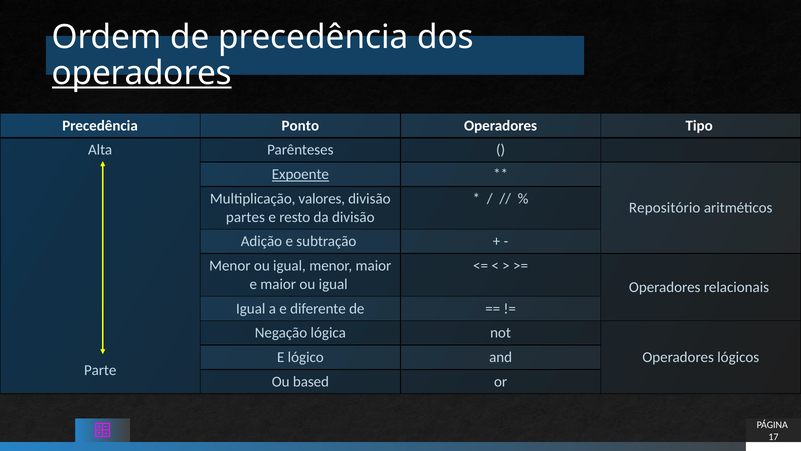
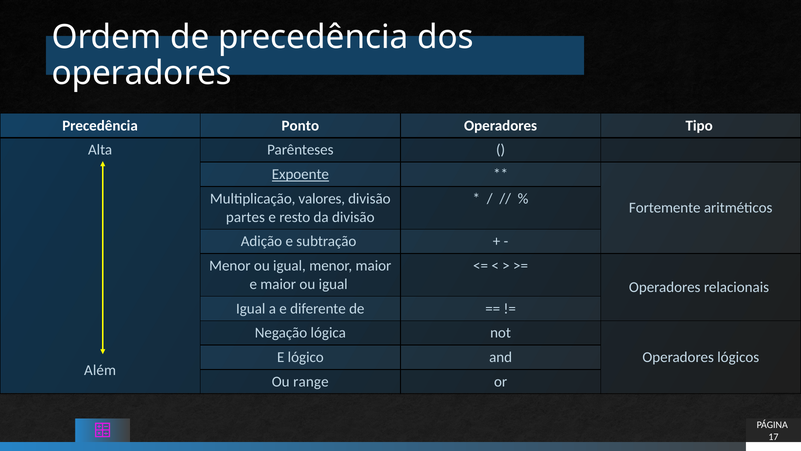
operadores underline: present -> none (142, 73)
Repositório: Repositório -> Fortemente (665, 208)
Parte: Parte -> Além (100, 370)
based: based -> range (311, 381)
